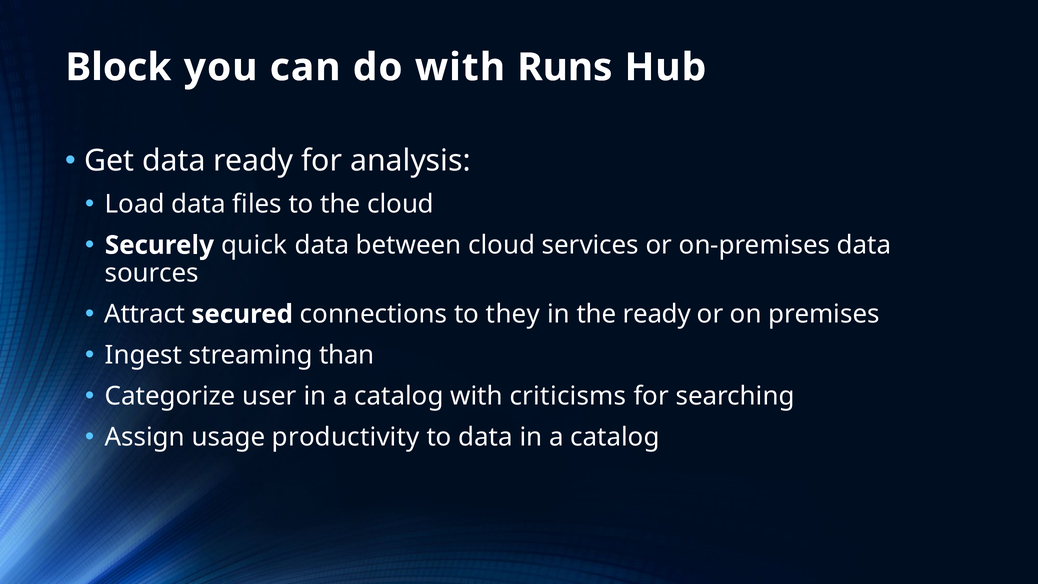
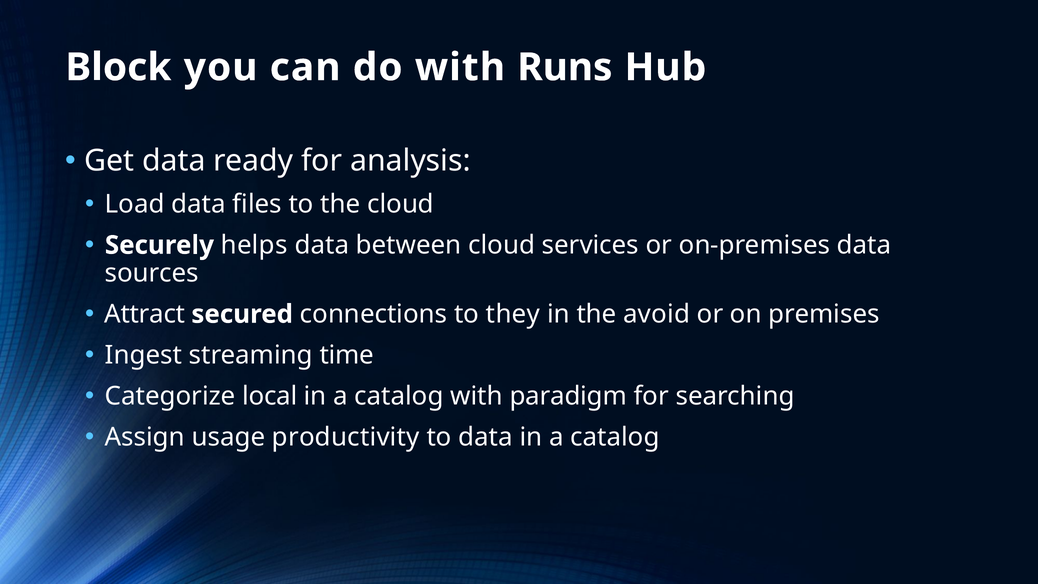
quick: quick -> helps (254, 245)
the ready: ready -> avoid (657, 314)
than: than -> time (347, 355)
user: user -> local (270, 396)
criticisms: criticisms -> paradigm (568, 396)
